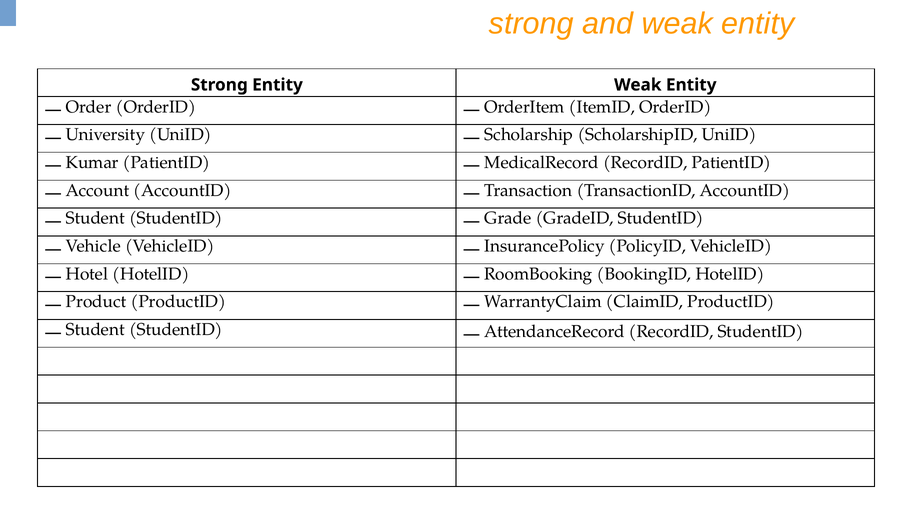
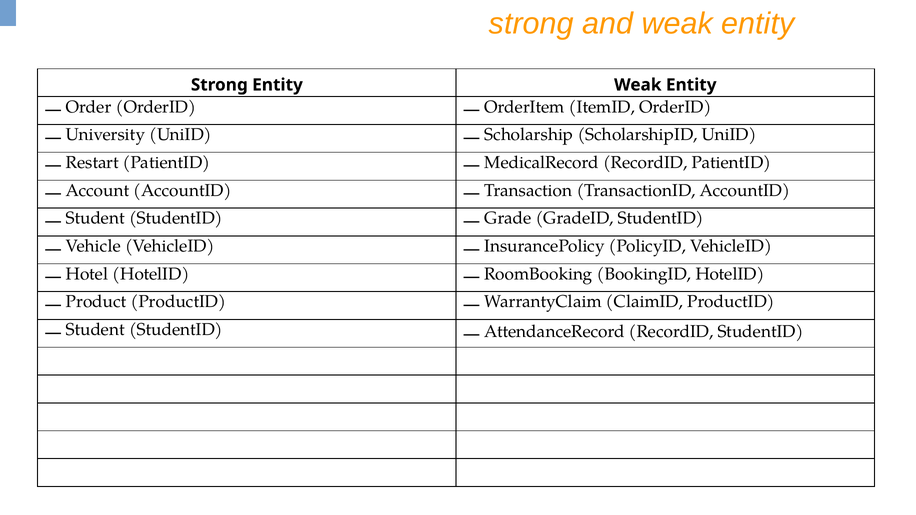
Kumar: Kumar -> Restart (92, 163)
